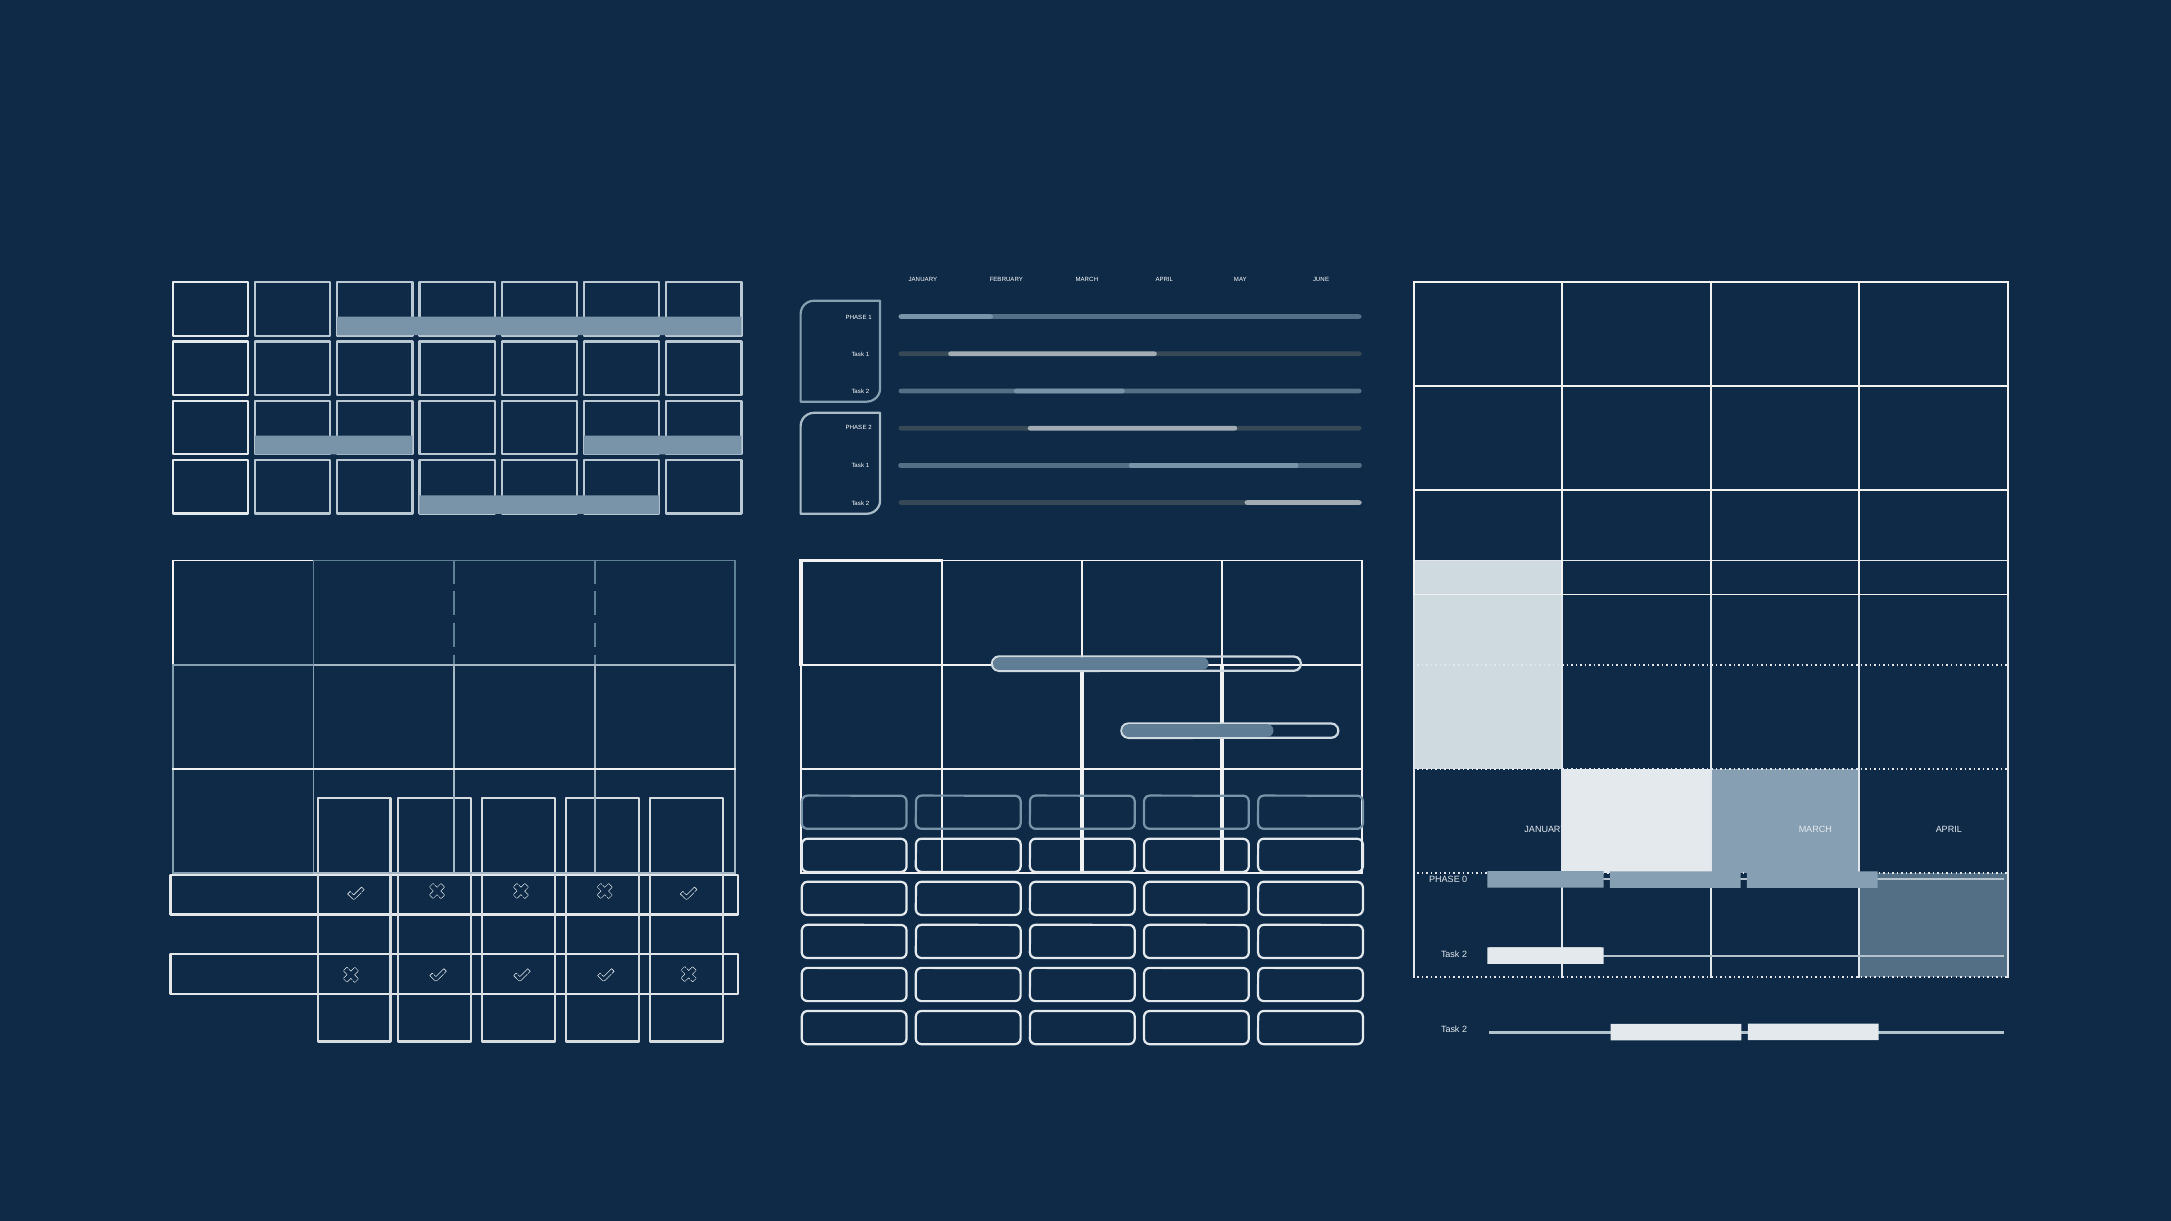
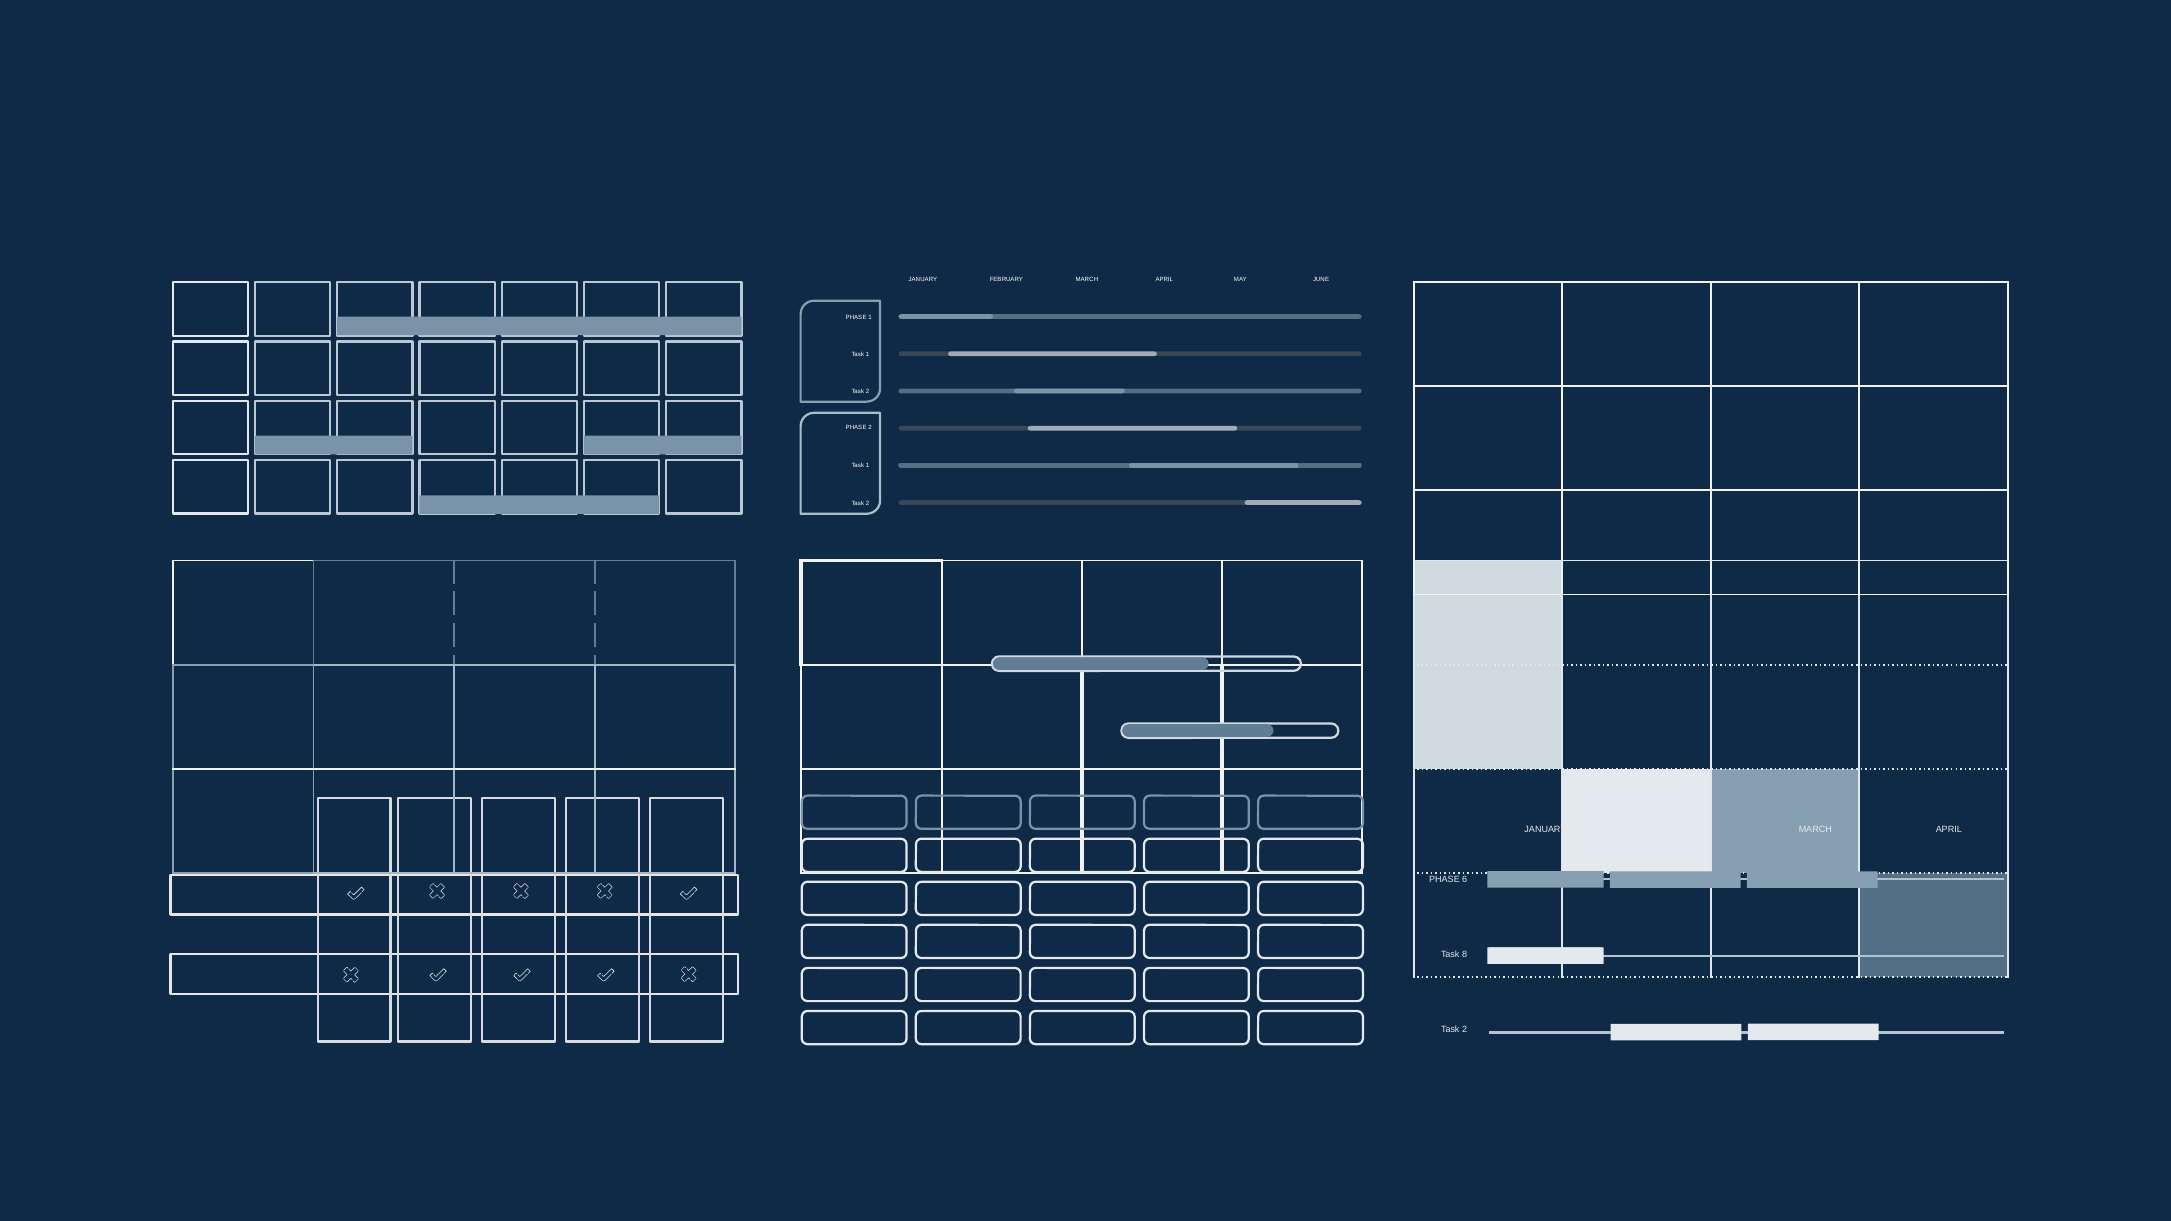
0: 0 -> 6 (1465, 880)
2: 2 -> 8 (1465, 955)
